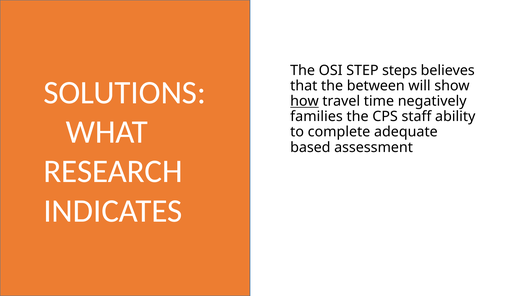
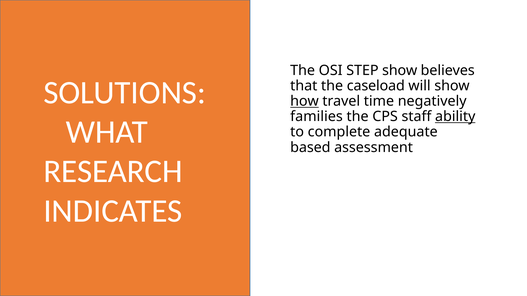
STEP steps: steps -> show (400, 71)
between: between -> caseload (376, 86)
ability underline: none -> present (455, 117)
